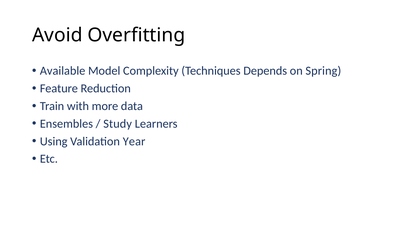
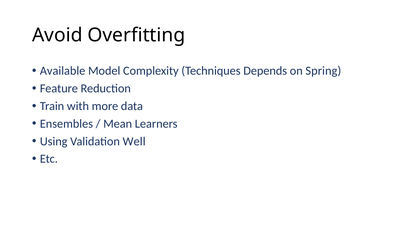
Study: Study -> Mean (118, 124)
Year: Year -> Well (134, 141)
